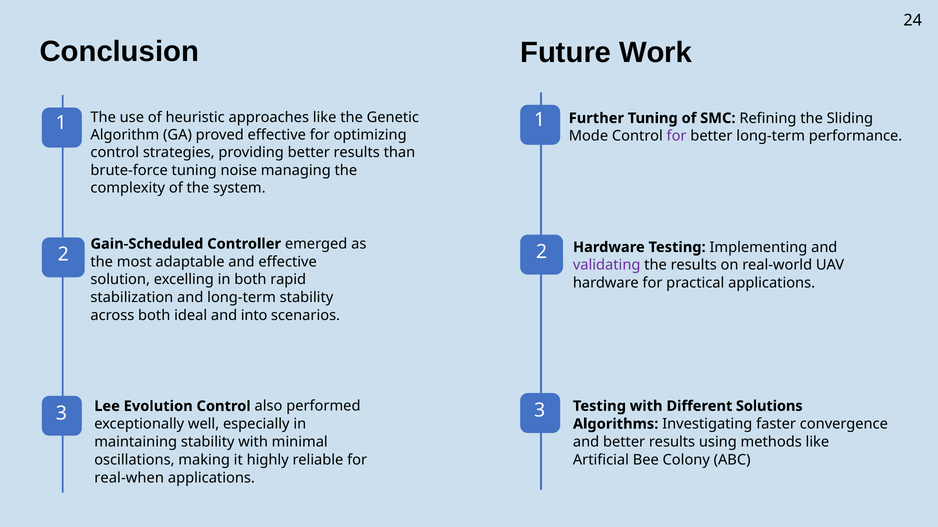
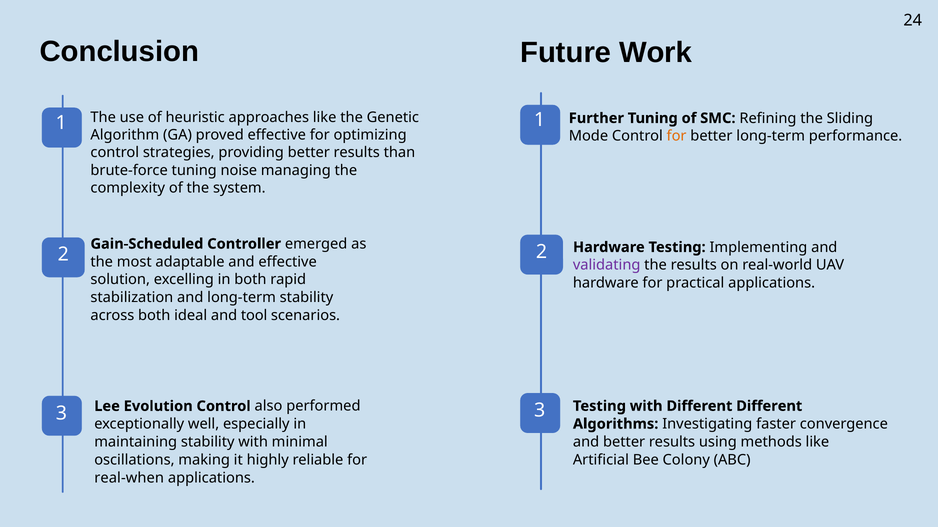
for colour: purple -> orange (677, 136)
into: into -> tool (254, 316)
Different Solutions: Solutions -> Different (769, 407)
